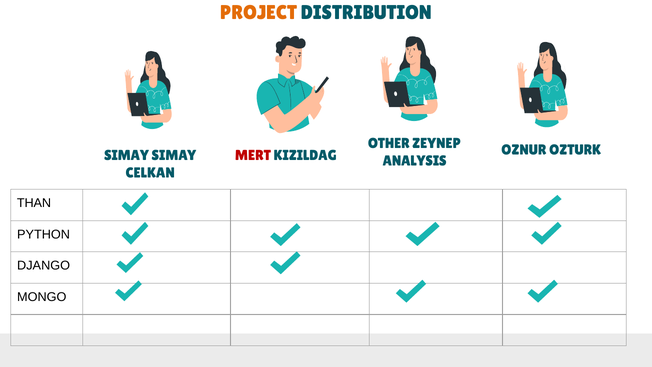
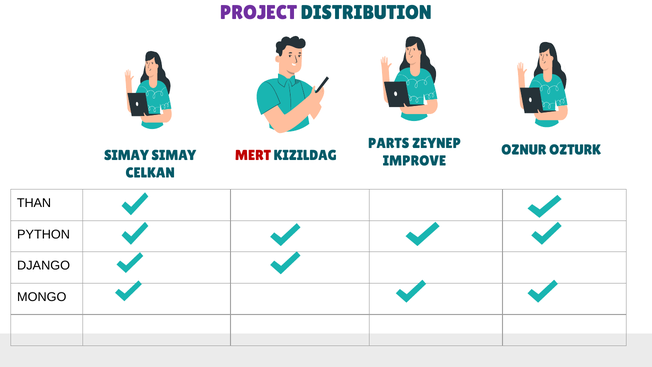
PROJECT colour: orange -> purple (259, 13)
OTHER: OTHER -> PARTS (389, 143)
ANALYSIS: ANALYSIS -> IMPROVE (414, 161)
